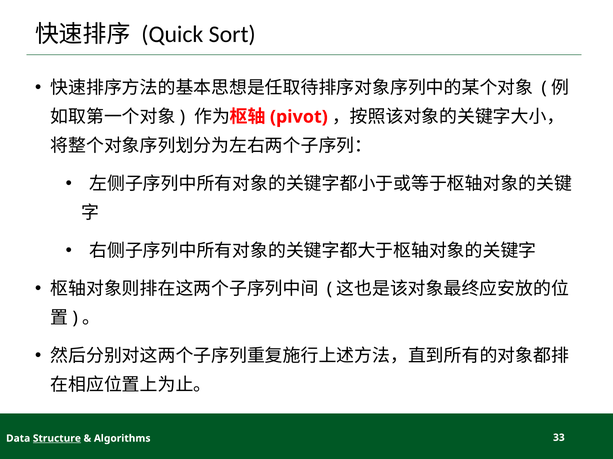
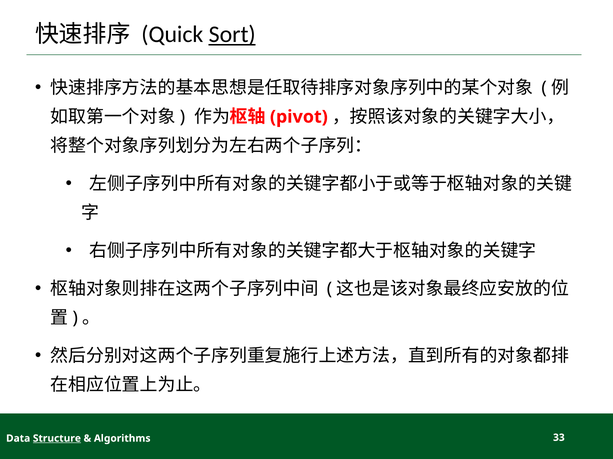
Sort underline: none -> present (232, 34)
